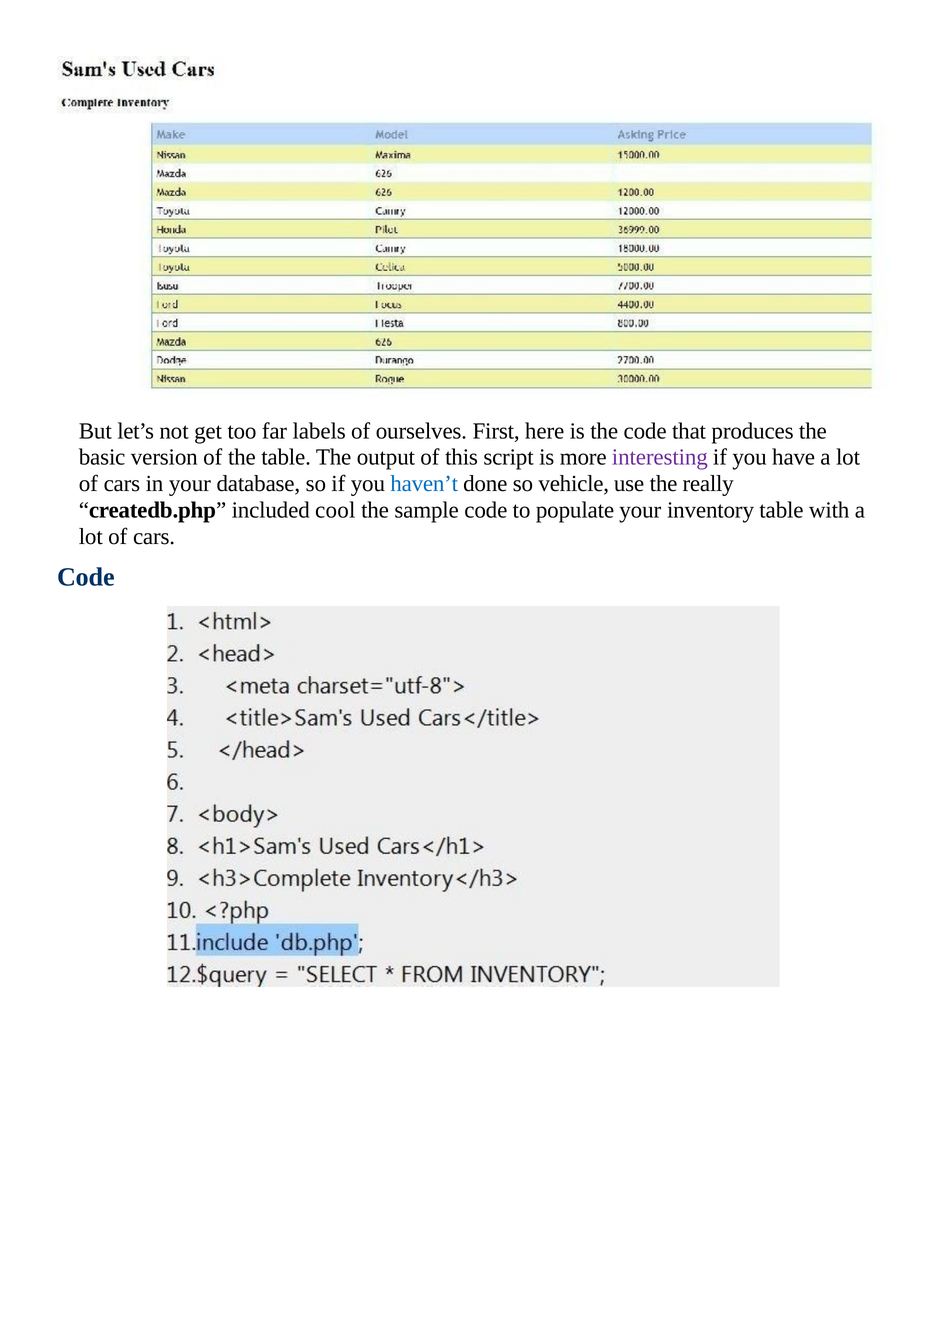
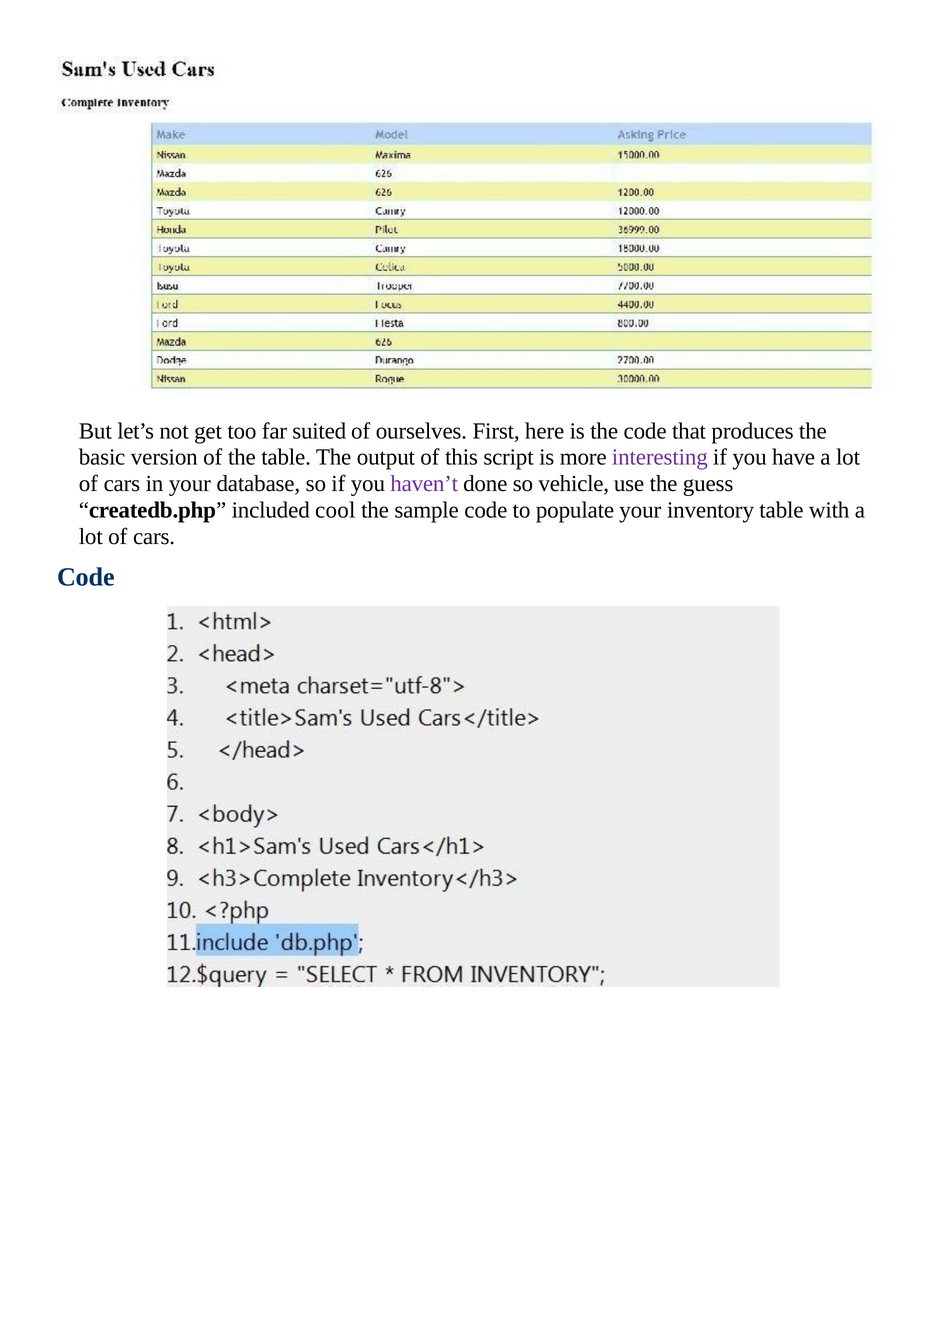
labels: labels -> suited (319, 431)
haven’t colour: blue -> purple (424, 484)
really: really -> guess (708, 484)
